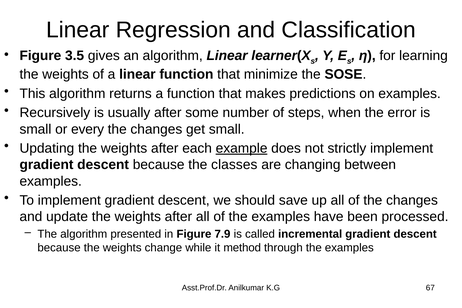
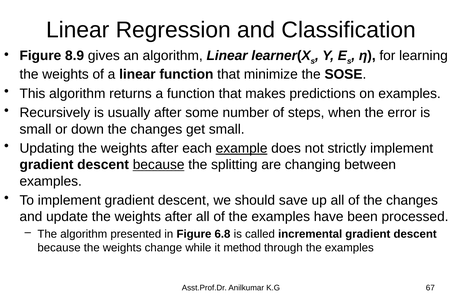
3.5: 3.5 -> 8.9 (75, 56)
every: every -> down (88, 129)
because underline: none -> present (159, 165)
classes: classes -> splitting (234, 165)
7.9: 7.9 -> 6.8 (222, 234)
